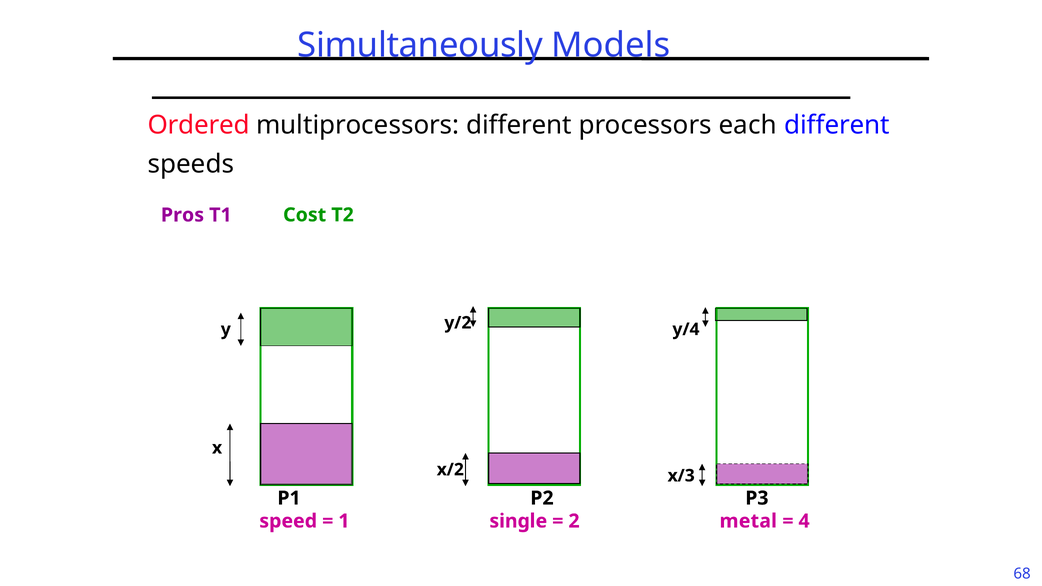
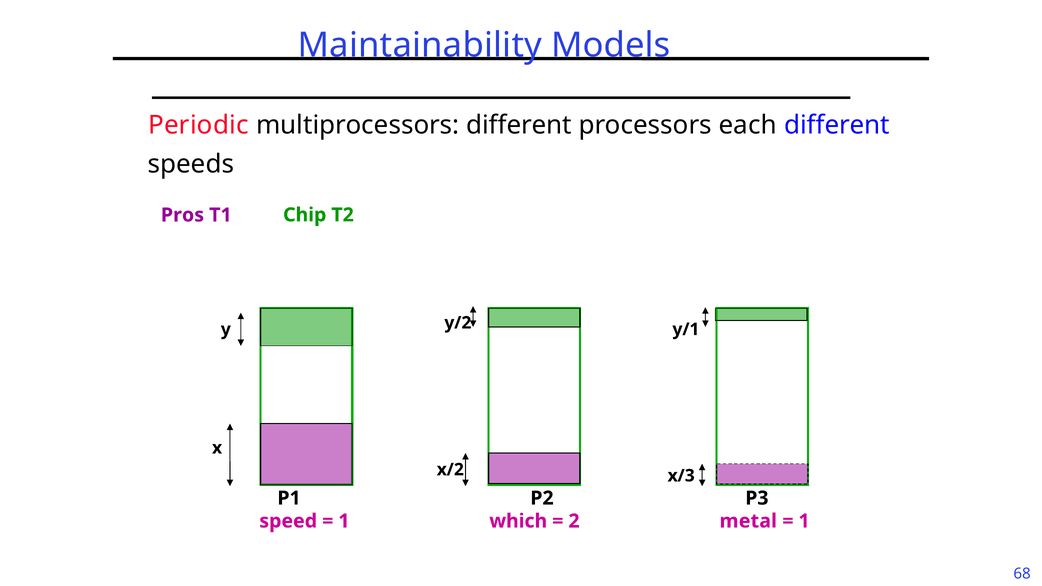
Simultaneously: Simultaneously -> Maintainability (420, 45)
Ordered: Ordered -> Periodic (198, 125)
Cost: Cost -> Chip (305, 215)
y/4: y/4 -> y/1 (686, 329)
single: single -> which (518, 521)
4: 4 -> 1 (804, 521)
